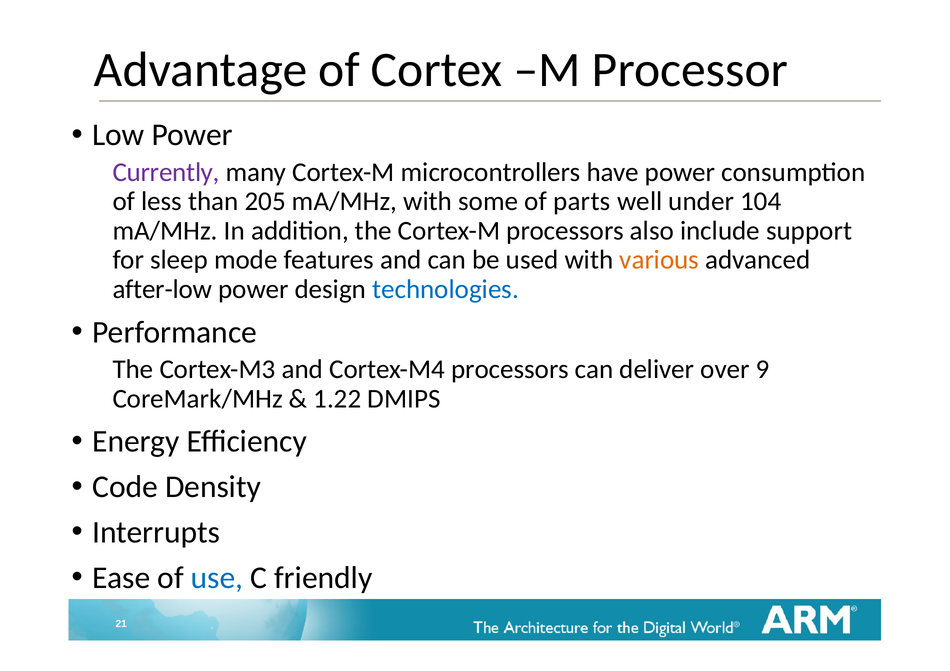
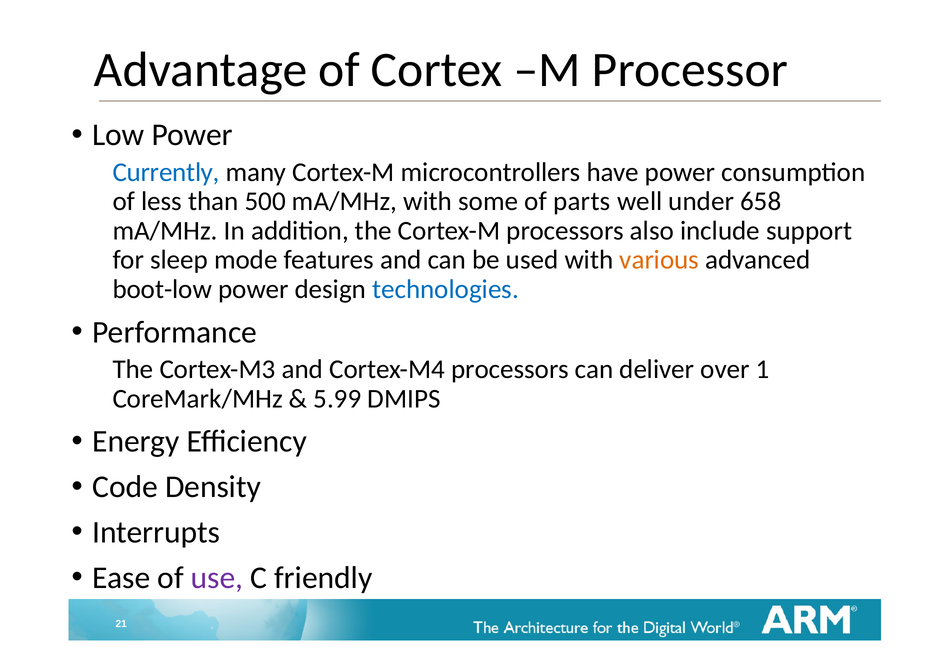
Currently colour: purple -> blue (166, 172)
205: 205 -> 500 (265, 202)
104: 104 -> 658 (761, 202)
after-low: after-low -> boot-low (162, 289)
9: 9 -> 1 (762, 370)
1.22: 1.22 -> 5.99 (337, 399)
use colour: blue -> purple (217, 578)
